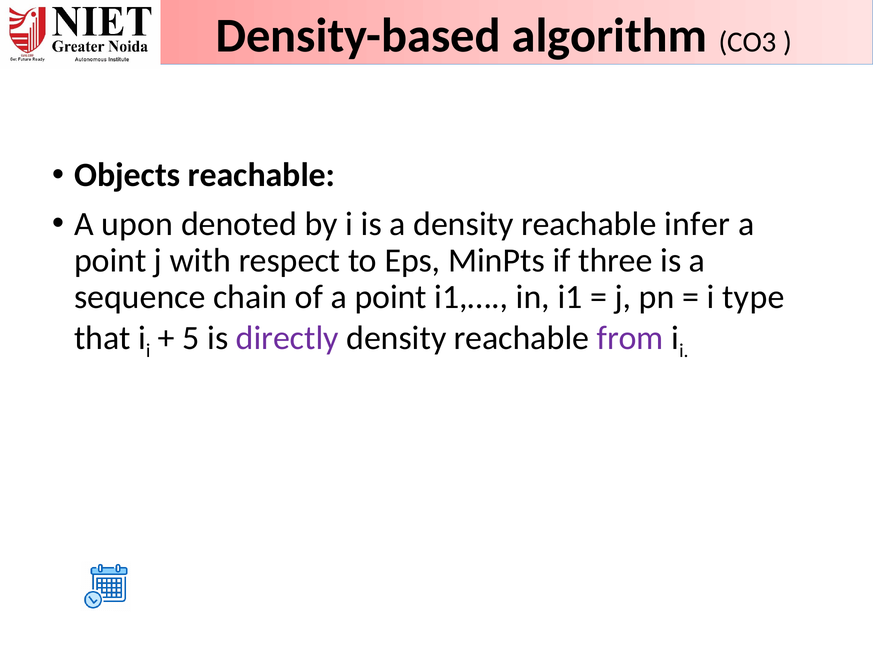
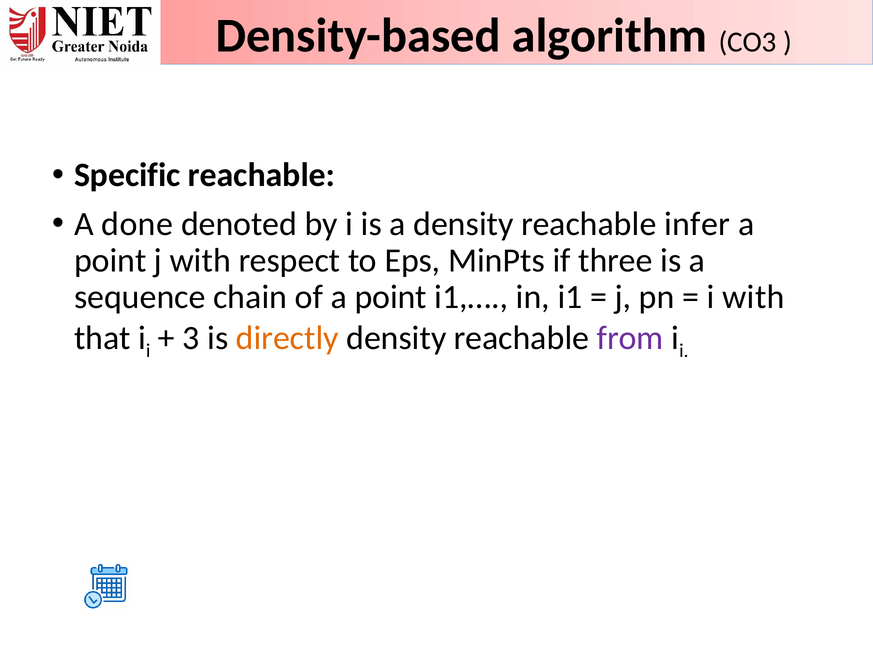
Objects: Objects -> Specific (127, 175)
upon: upon -> done (137, 224)
i type: type -> with (753, 297)
5: 5 -> 3 (191, 338)
directly colour: purple -> orange (287, 338)
